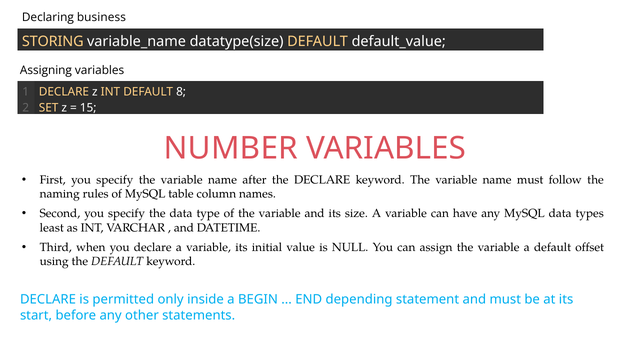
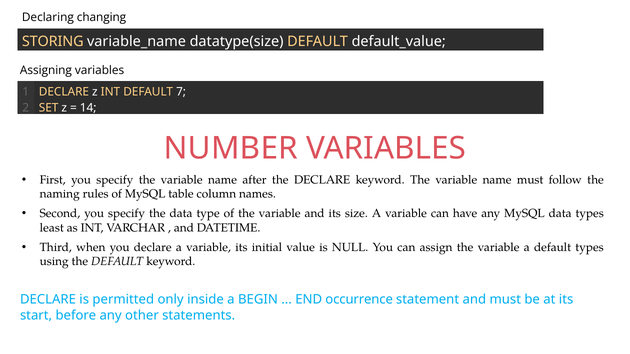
business: business -> changing (101, 18)
8: 8 -> 7 (181, 92)
15: 15 -> 14 (88, 108)
default offset: offset -> types (590, 248)
depending: depending -> occurrence (359, 300)
